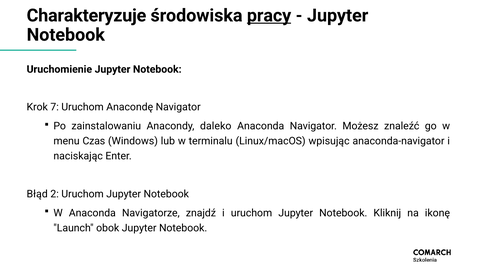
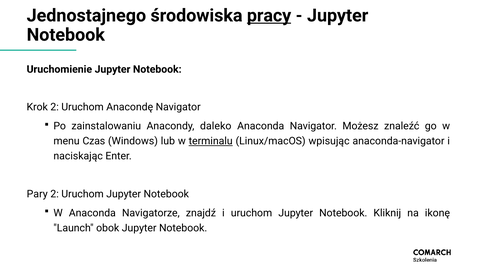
Charakteryzuje: Charakteryzuje -> Jednostajnego (86, 16)
Krok 7: 7 -> 2 (55, 107)
terminalu underline: none -> present (211, 141)
Błąd: Błąd -> Pary (37, 194)
